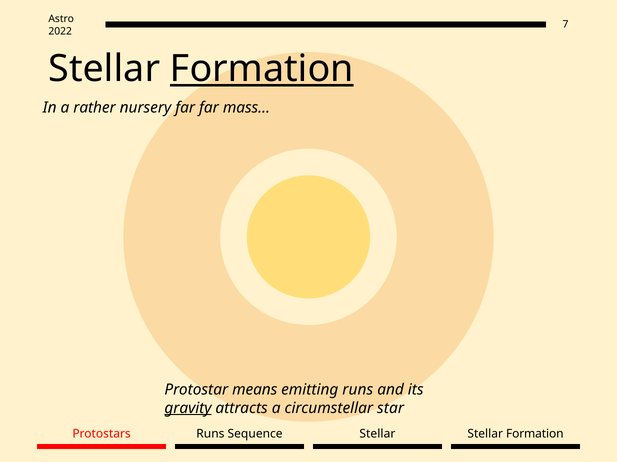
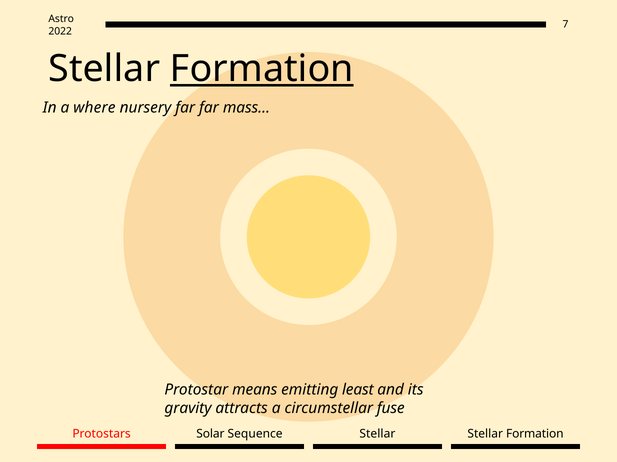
rather: rather -> where (94, 108)
emitting runs: runs -> least (358, 390)
gravity underline: present -> none (188, 409)
star: star -> fuse (391, 409)
Protostars Runs: Runs -> Solar (210, 435)
